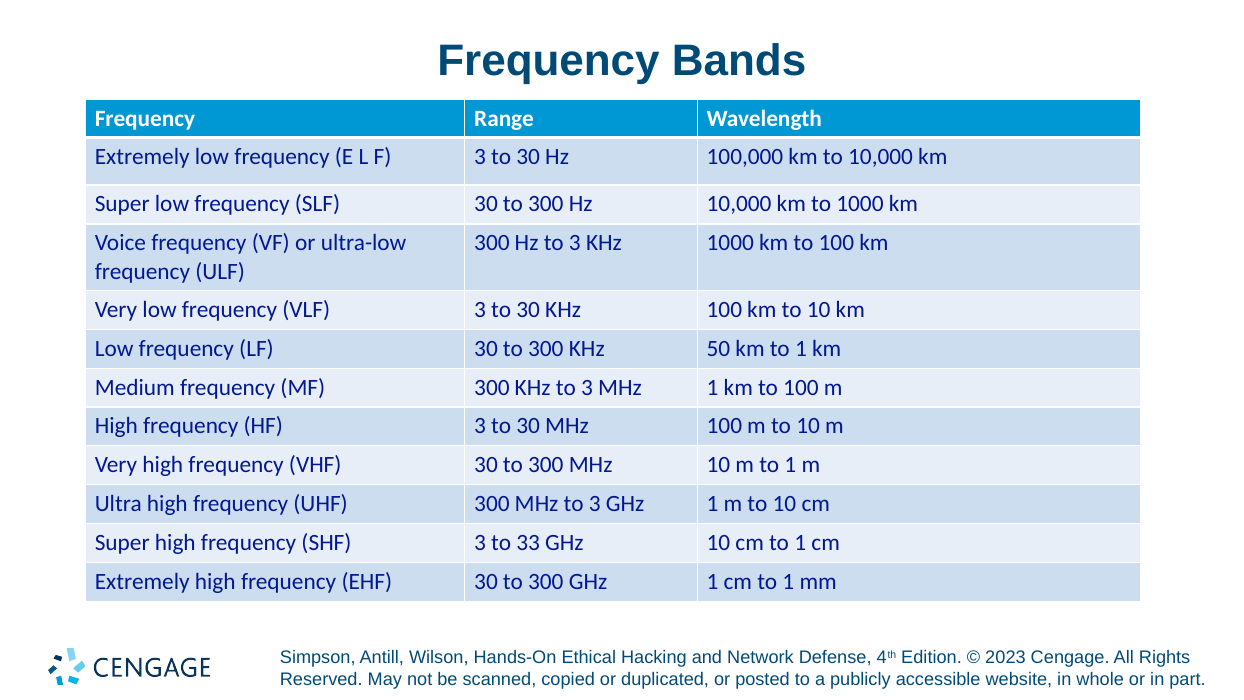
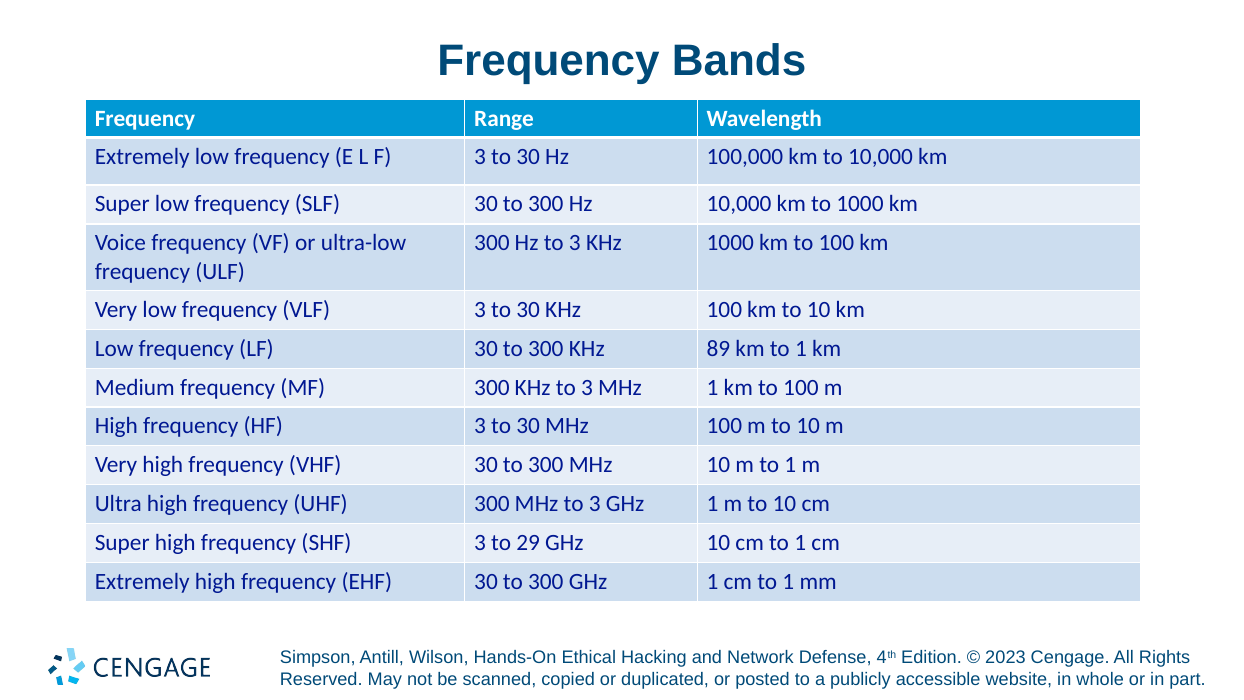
50: 50 -> 89 (718, 348)
33: 33 -> 29 (528, 543)
